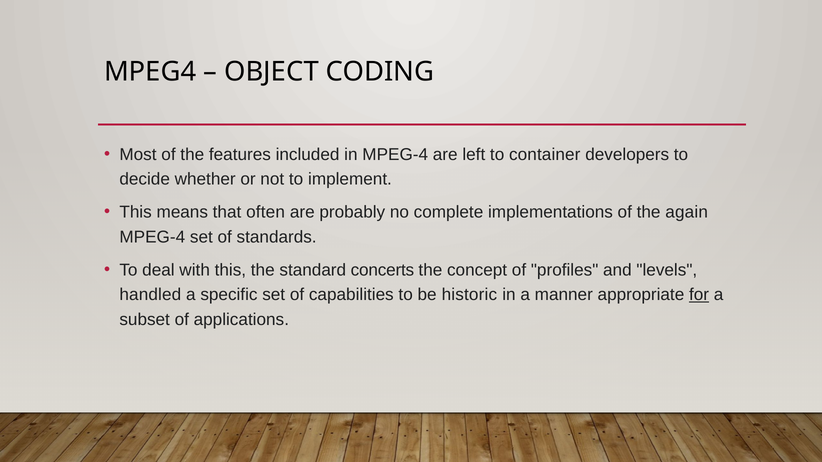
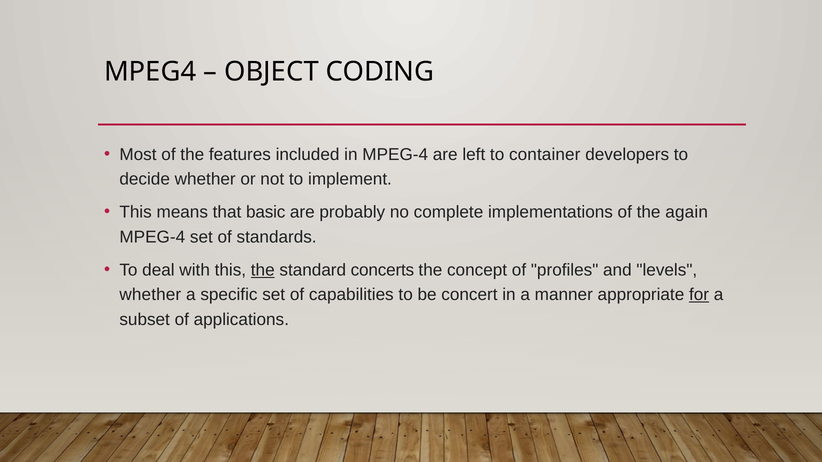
often: often -> basic (266, 212)
the underline: none -> present (263, 270)
handled: handled -> whether (150, 295)
historic: historic -> concert (469, 295)
